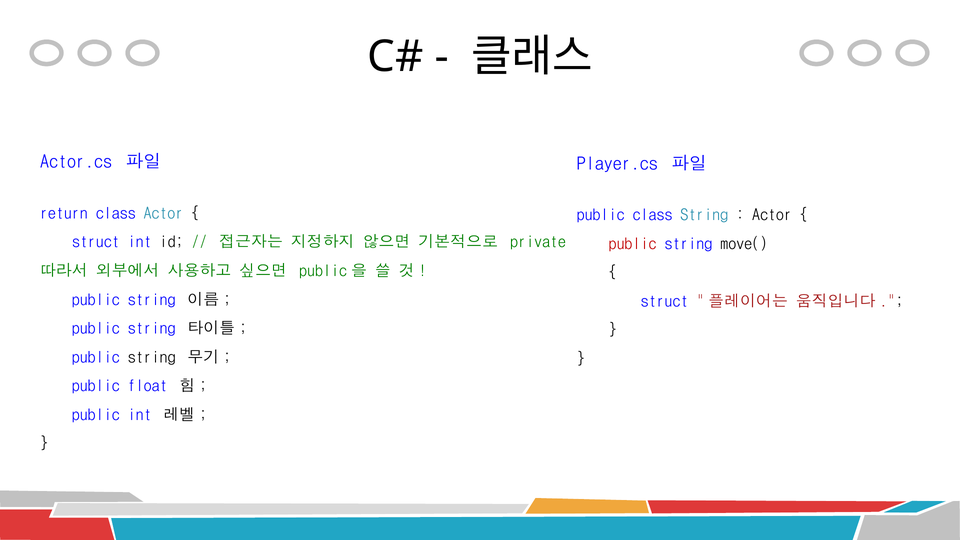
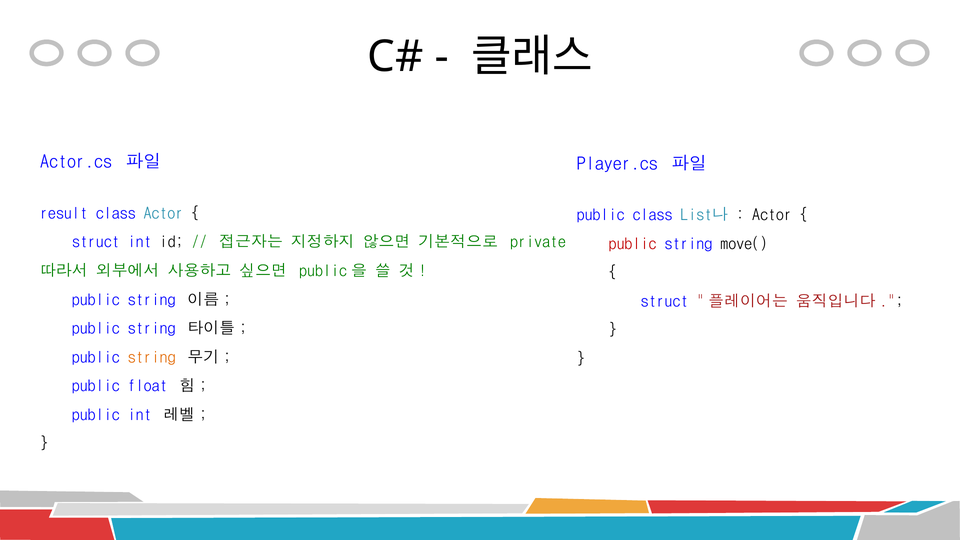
return: return -> result (64, 213)
class String: String -> List나 (704, 215)
string colour: black -> orange (152, 357)
